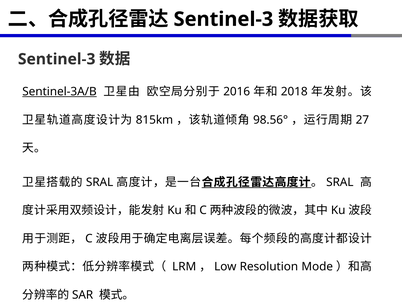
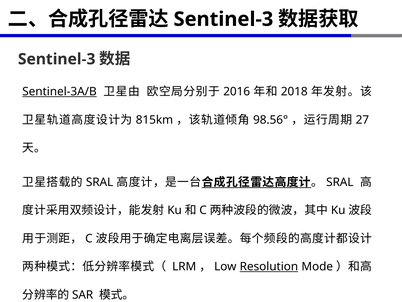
Resolution underline: none -> present (269, 266)
